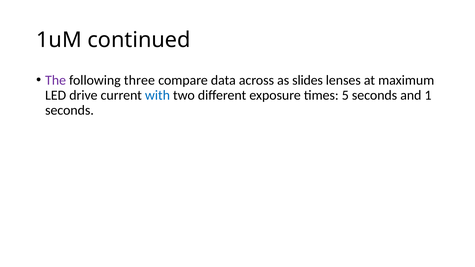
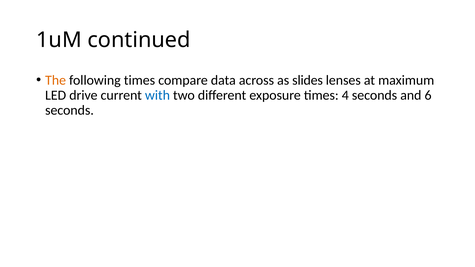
The colour: purple -> orange (56, 80)
following three: three -> times (139, 80)
5: 5 -> 4 (345, 95)
1: 1 -> 6 (428, 95)
